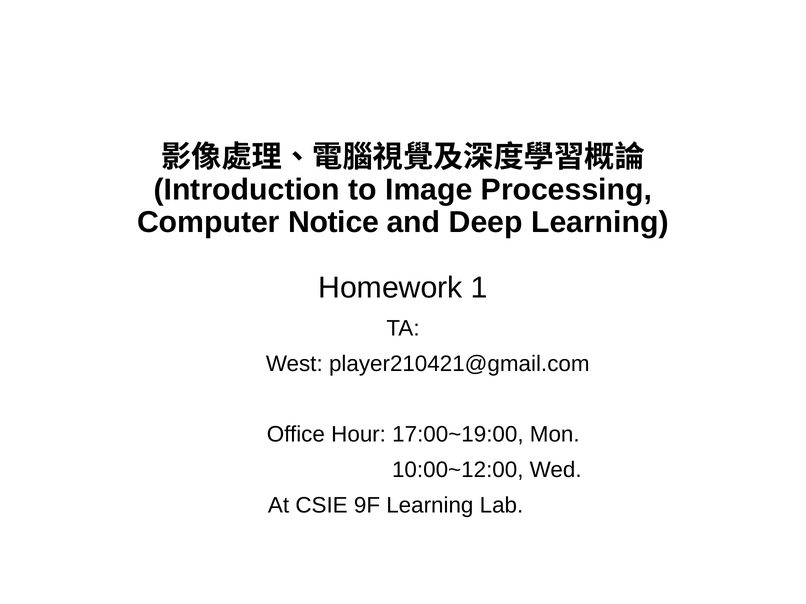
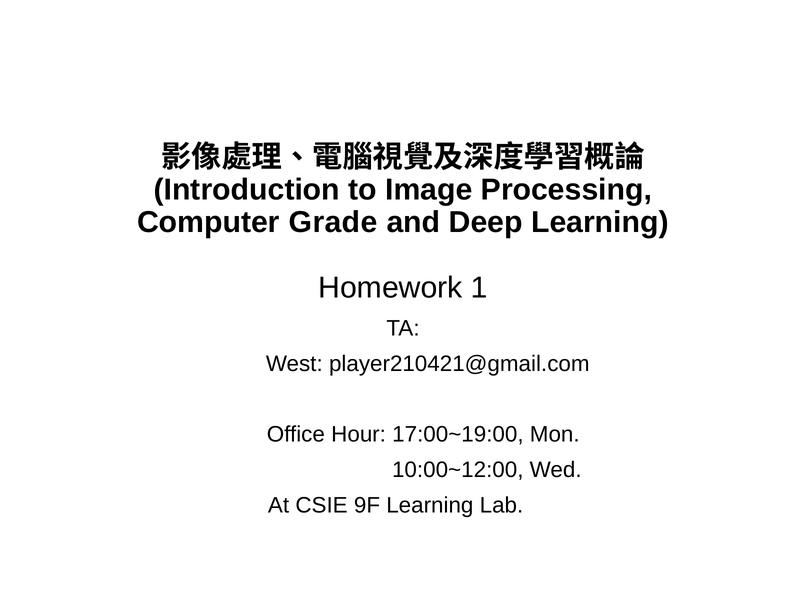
Notice: Notice -> Grade (333, 223)
